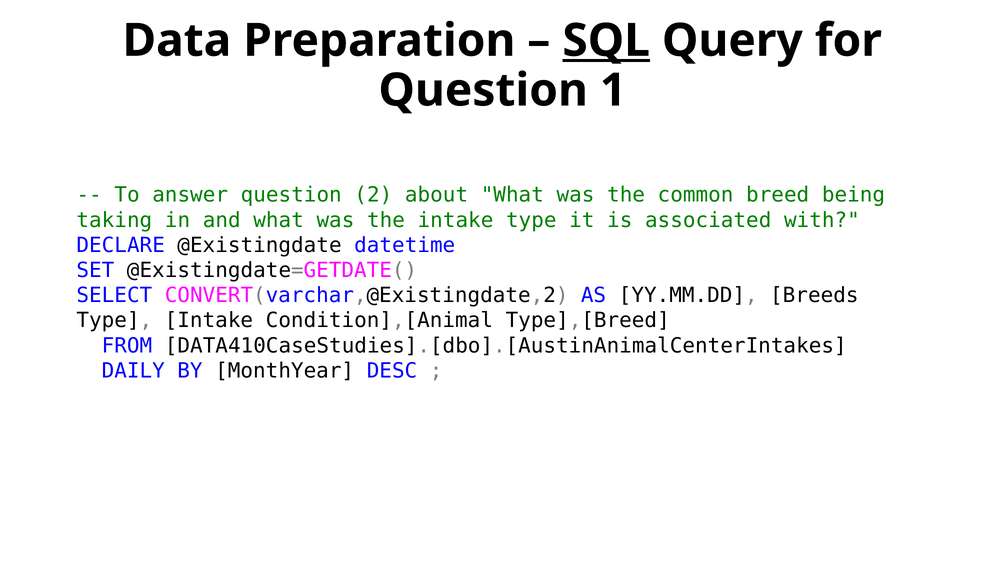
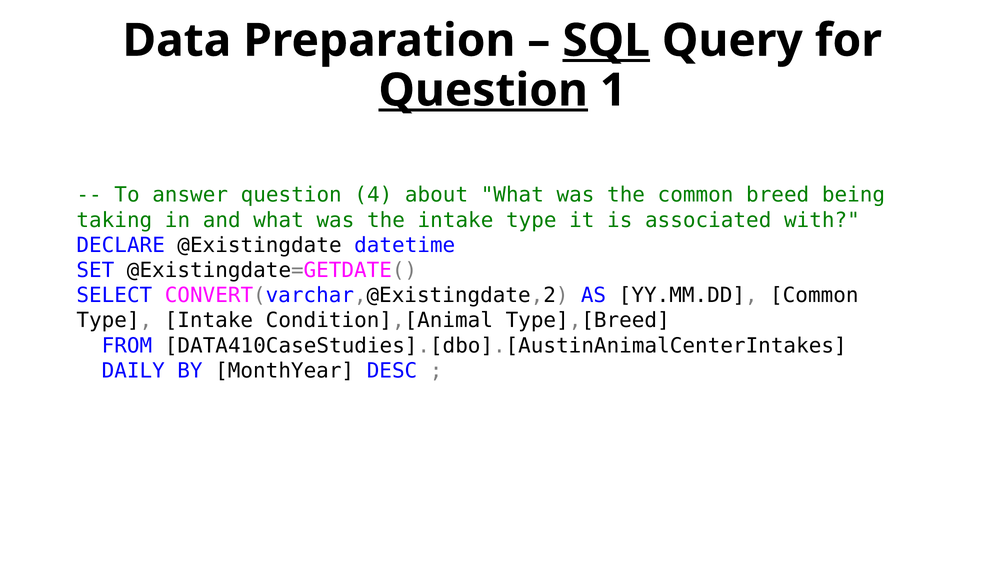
Question underline: none -> present (483, 90)
2: 2 -> 4 (373, 195)
YY.MM.DD Breeds: Breeds -> Common (814, 296)
